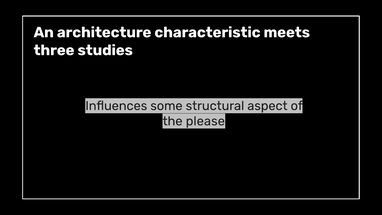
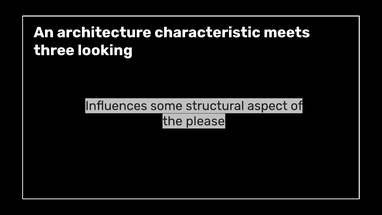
studies: studies -> looking (105, 50)
